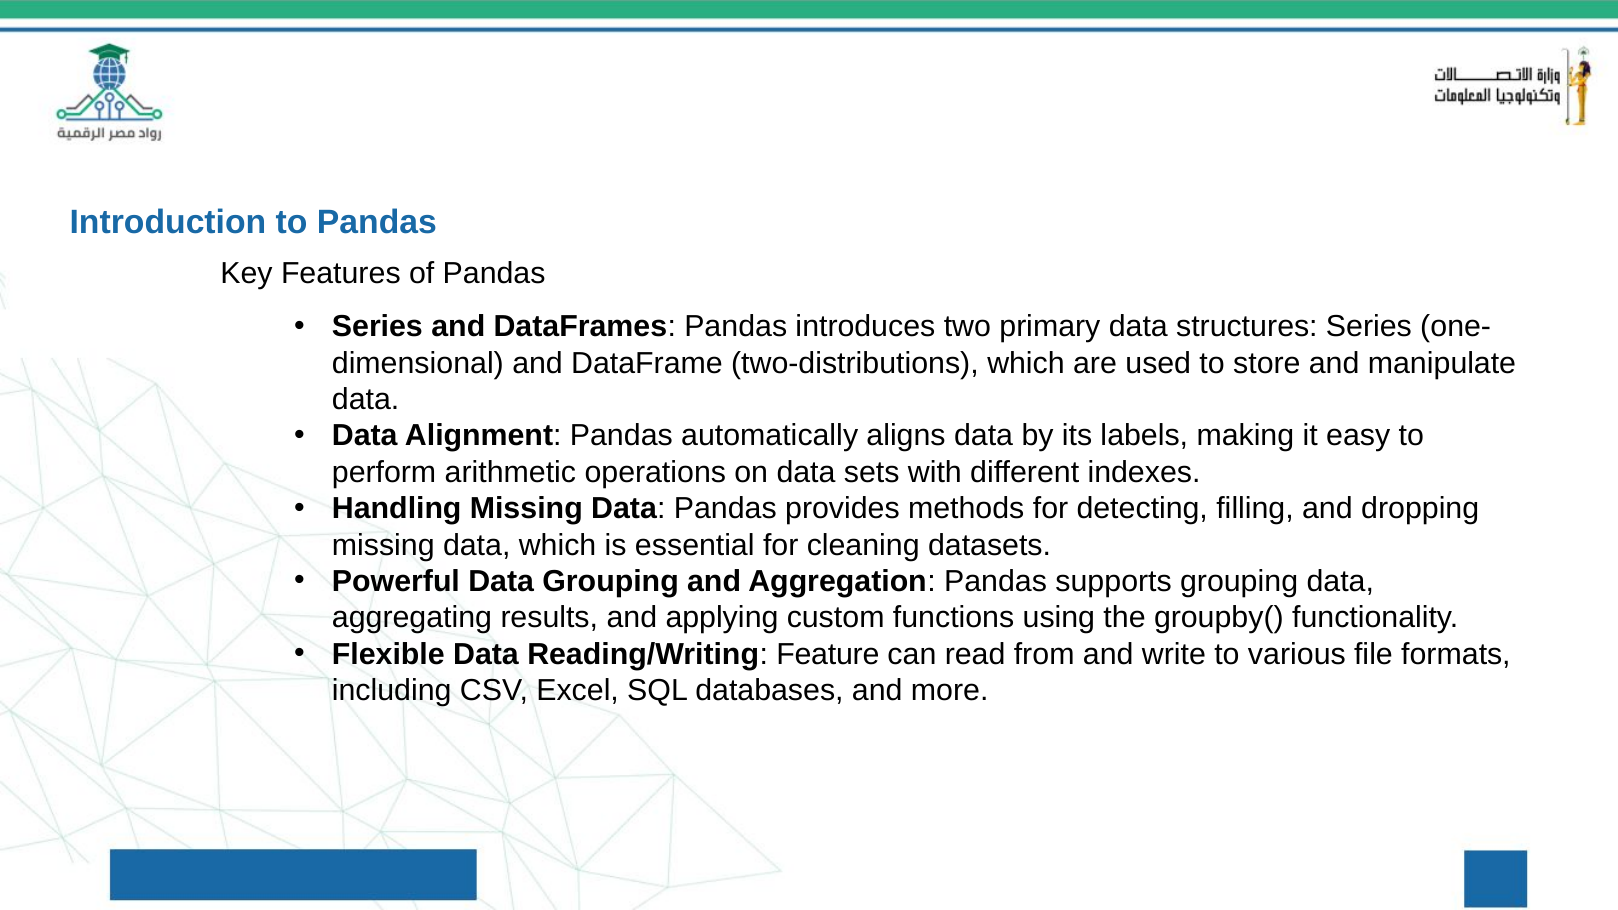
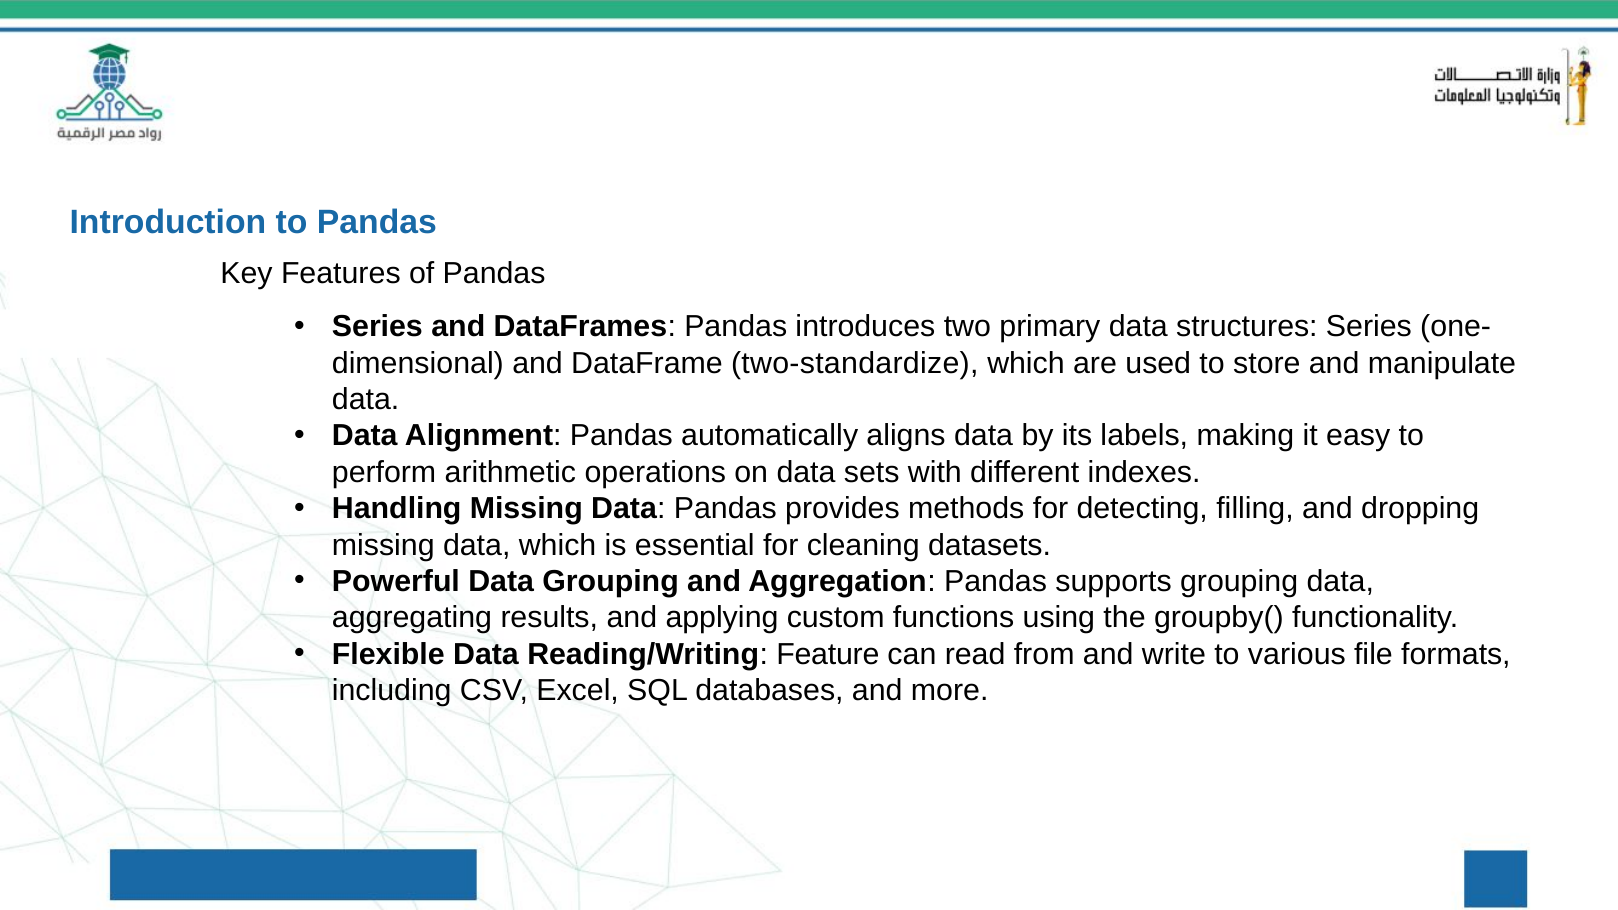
two-distributions: two-distributions -> two-standardize (855, 363)
